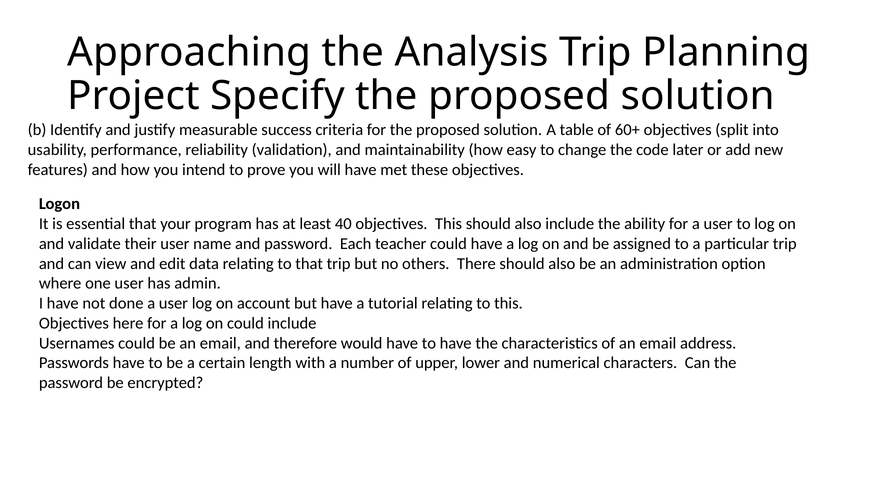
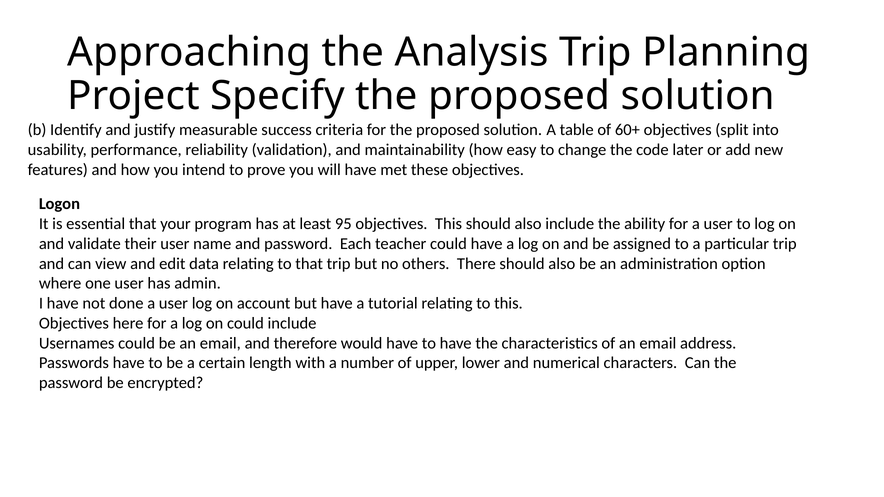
40: 40 -> 95 (343, 224)
